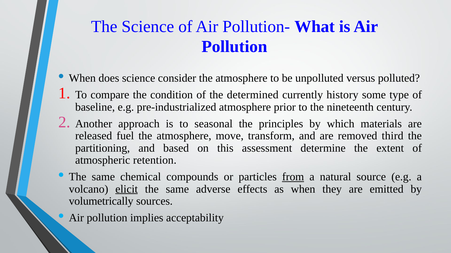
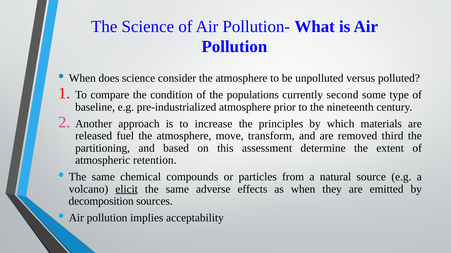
determined: determined -> populations (253, 95)
history: history -> second (342, 95)
seasonal: seasonal -> increase (214, 124)
from underline: present -> none (293, 177)
volumetrically: volumetrically -> decomposition (101, 202)
